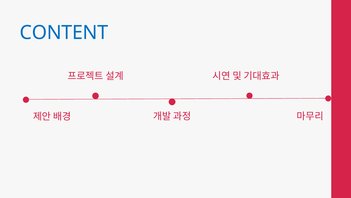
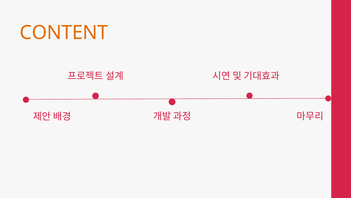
CONTENT colour: blue -> orange (64, 33)
